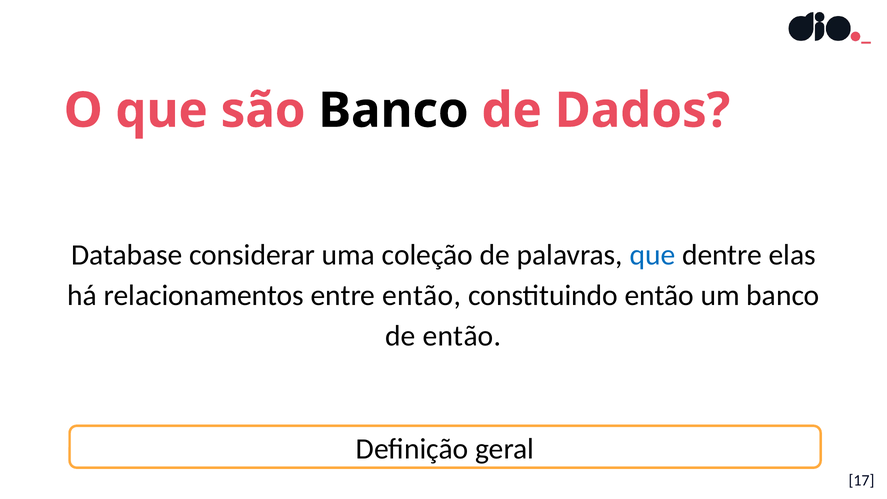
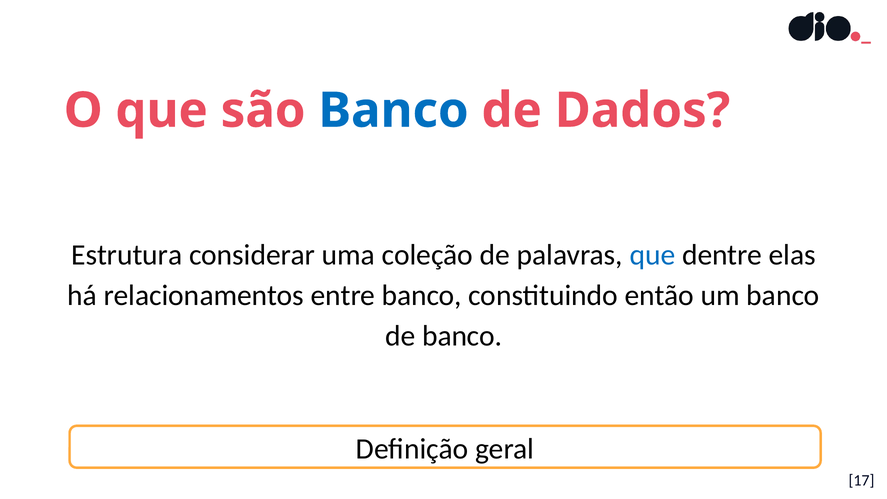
Banco colour: black -> blue (394, 111)
Database: Database -> Estrutura (127, 255)
entre então: então -> banco (422, 295)
de então: então -> banco (462, 336)
